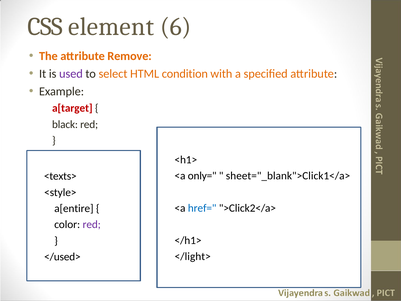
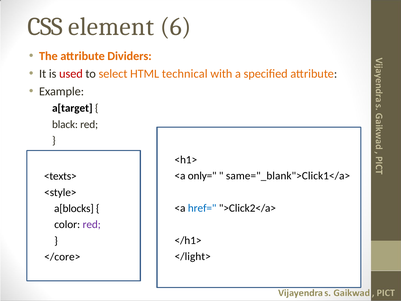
Remove: Remove -> Dividers (130, 56)
used colour: purple -> red (71, 74)
condition: condition -> technical (185, 74)
a[target colour: red -> black (72, 108)
sheet="_blank">Click1</a>: sheet="_blank">Click1</a> -> same="_blank">Click1</a> (288, 176)
a[entire: a[entire -> a[blocks (74, 208)
</used>: </used> -> </core> (62, 257)
